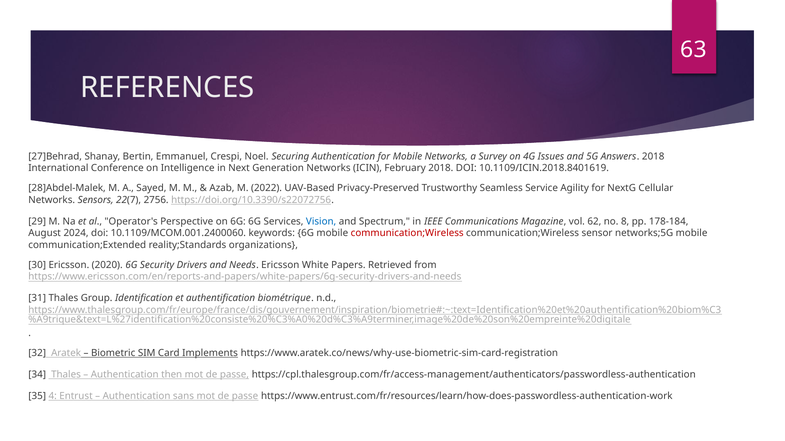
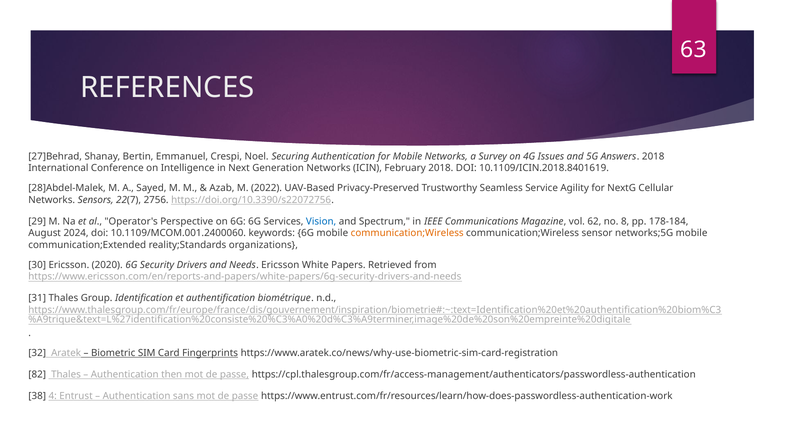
communication;Wireless colour: red -> orange (407, 234)
Implements: Implements -> Fingerprints (210, 353)
34: 34 -> 82 (37, 375)
35: 35 -> 38 (37, 397)
